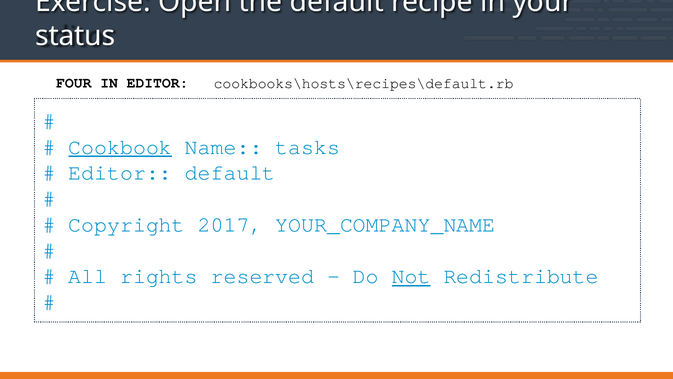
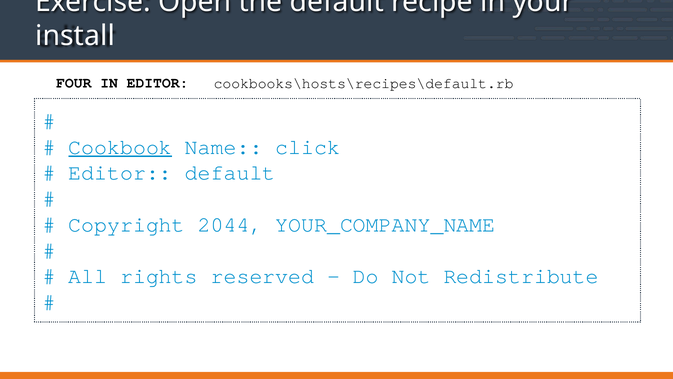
status: status -> install (75, 36)
tasks: tasks -> click (308, 147)
2017: 2017 -> 2044 (230, 224)
Not underline: present -> none (411, 276)
